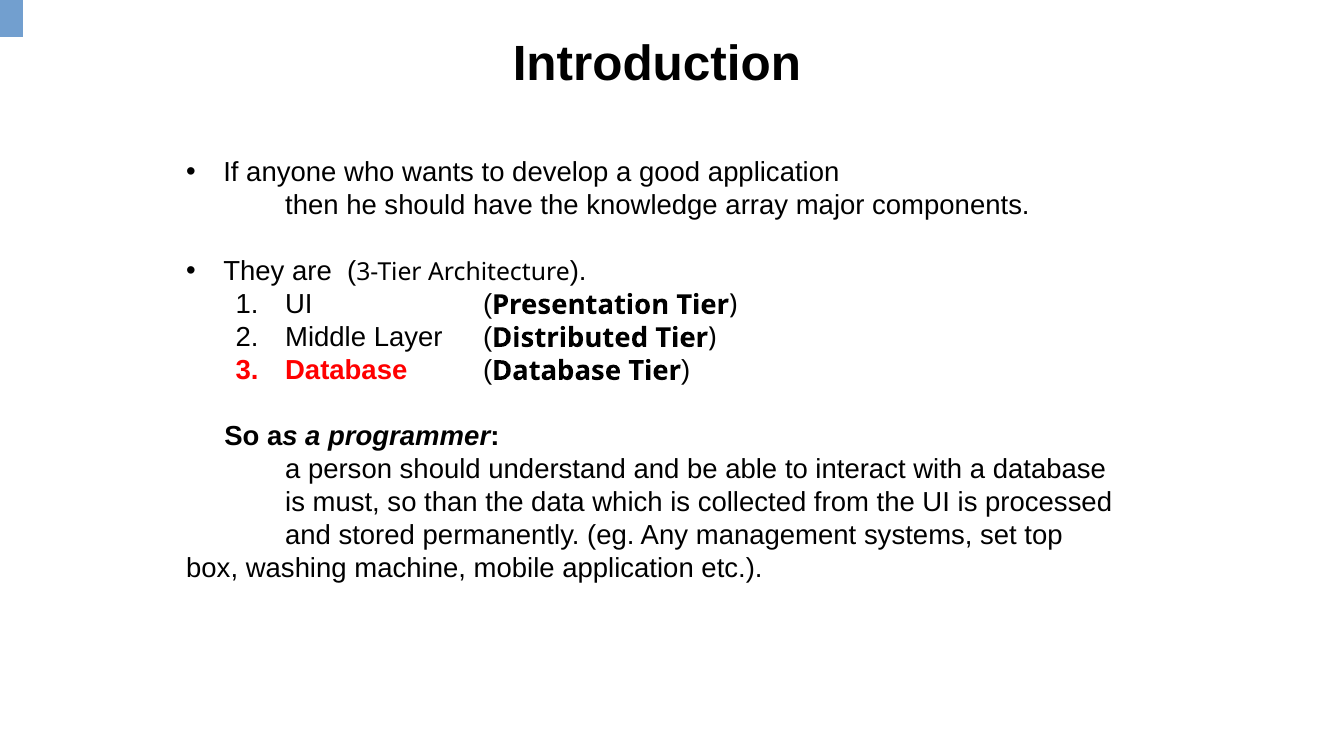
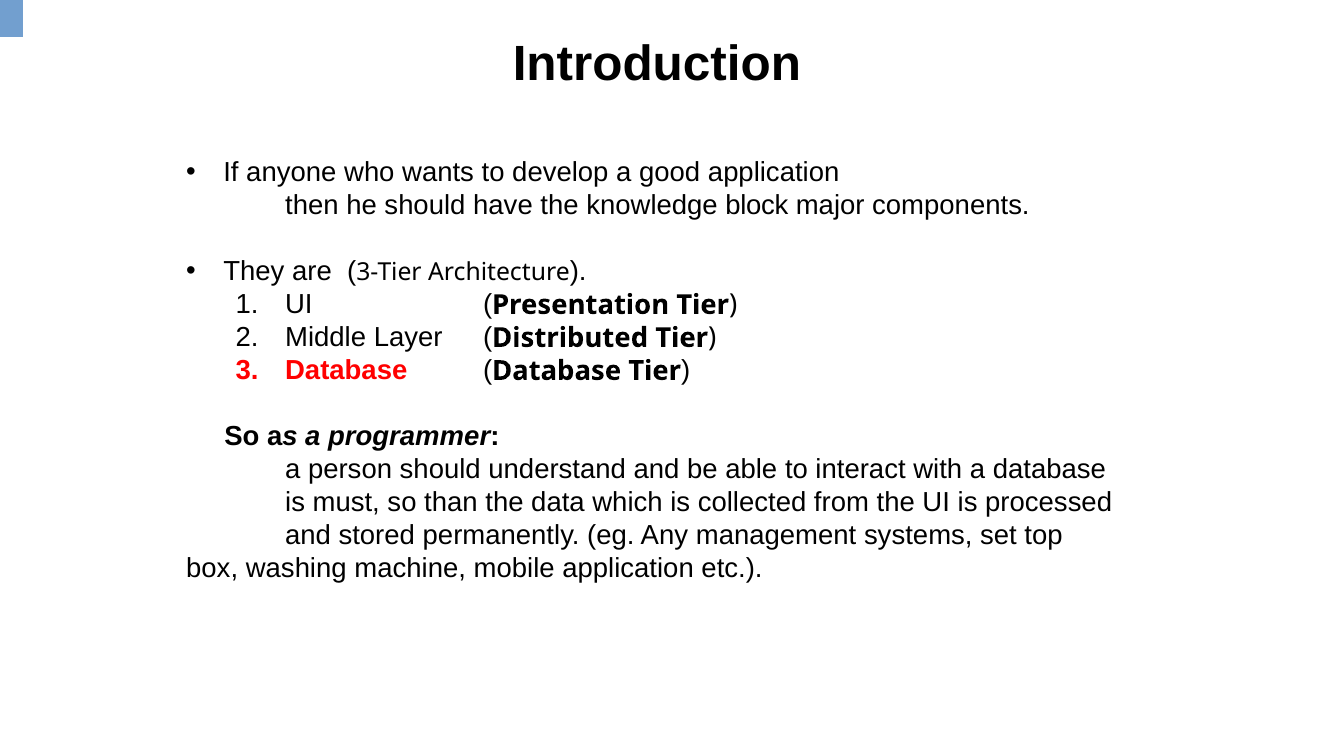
array: array -> block (757, 206)
